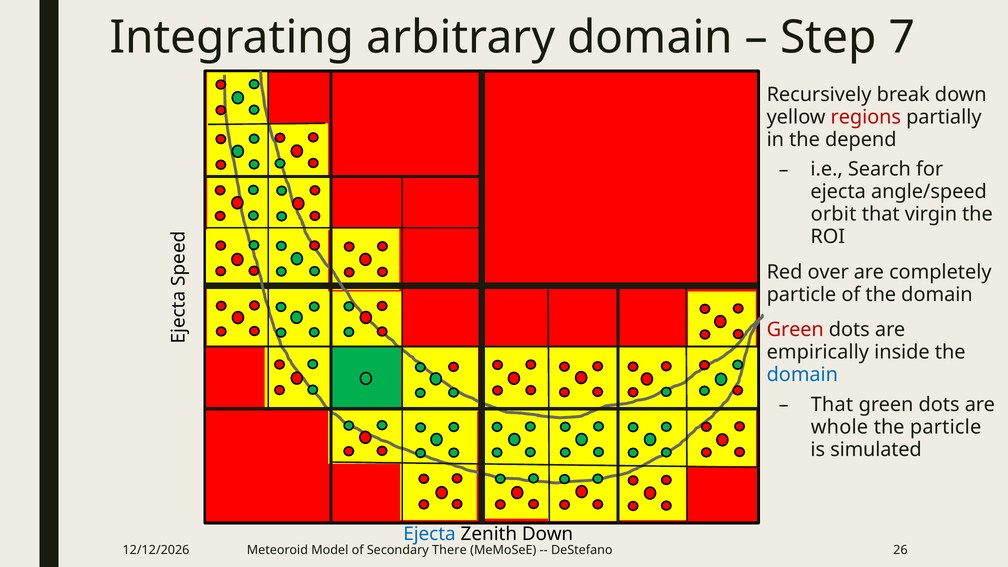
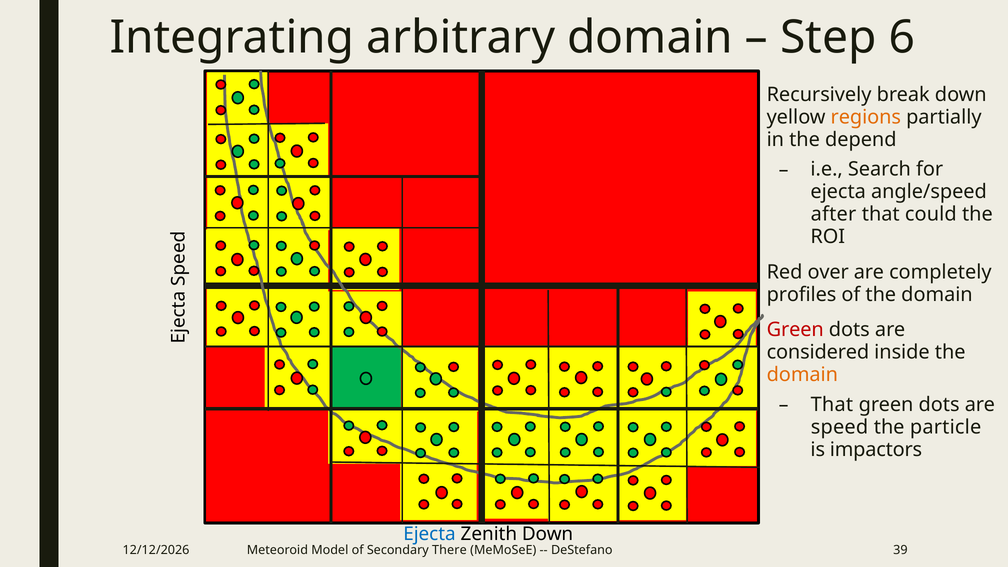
7: 7 -> 6 (902, 37)
regions colour: red -> orange (866, 117)
orbit: orbit -> after (833, 214)
virgin: virgin -> could (931, 214)
particle: particle -> profiles (801, 294)
empirically: empirically -> considered (818, 352)
domain colour: blue -> orange (802, 375)
whole: whole -> speed (839, 427)
simulated: simulated -> impactors (876, 449)
26: 26 -> 39 (900, 550)
